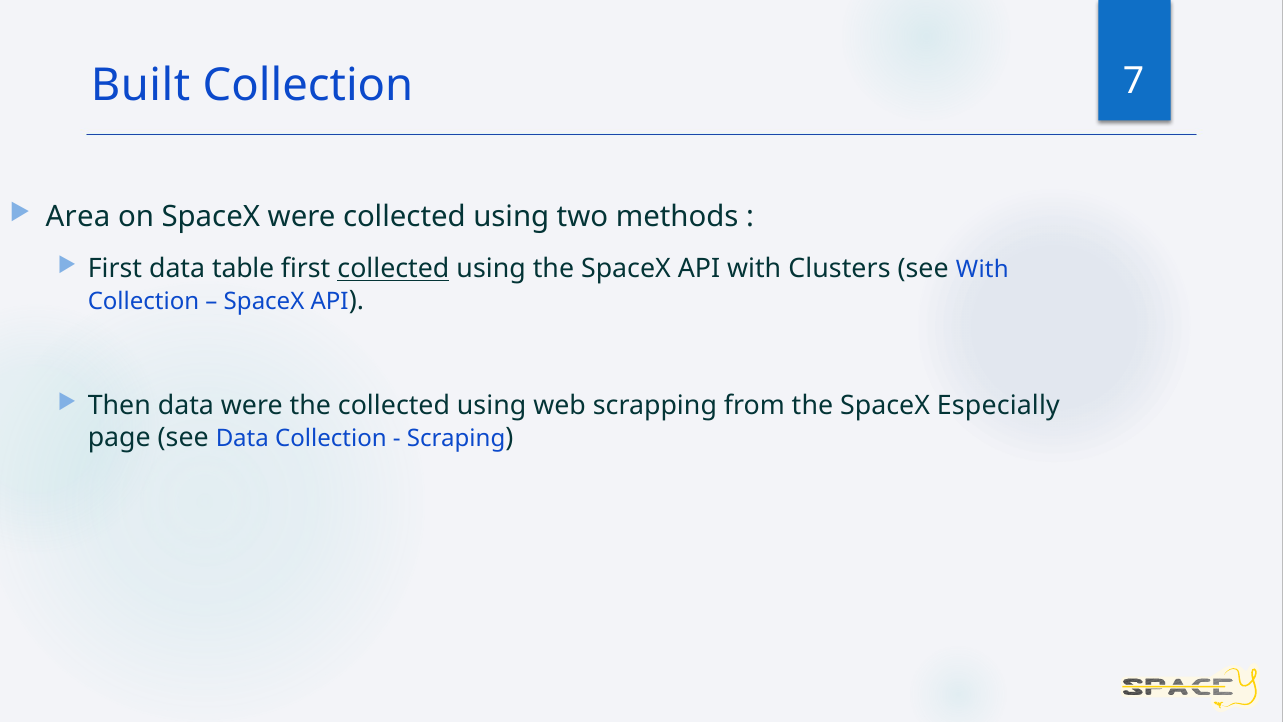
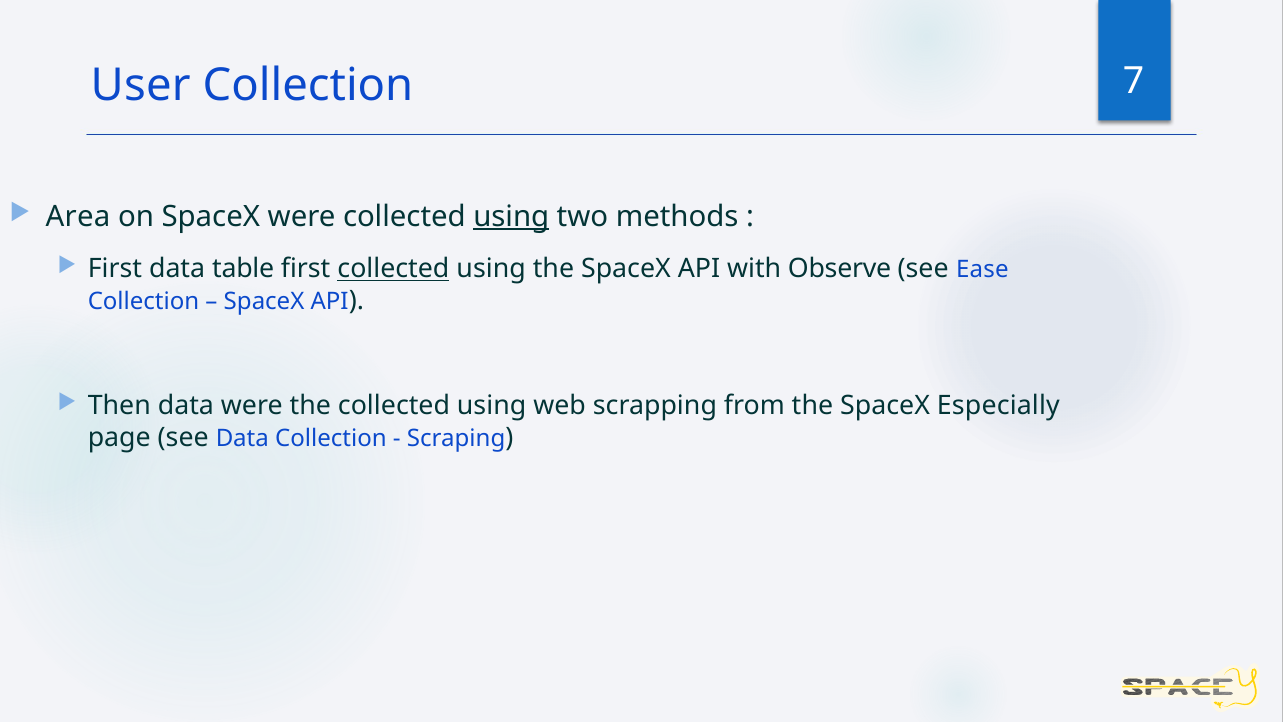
Built: Built -> User (141, 86)
using underline: none -> present (511, 217)
Clusters: Clusters -> Observe (840, 269)
see With: With -> Ease (982, 270)
